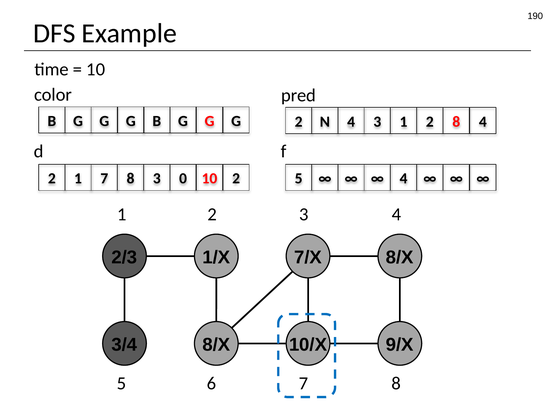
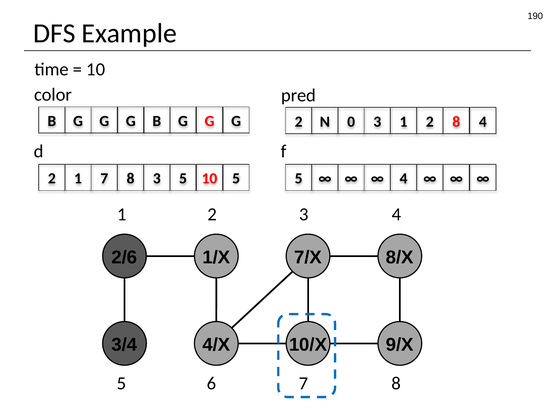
N 4: 4 -> 0 (351, 122)
3 0: 0 -> 5 (183, 179)
10 2: 2 -> 5 (236, 179)
2/3: 2/3 -> 2/6 (124, 257)
8/X: 8/X -> 4/X (216, 345)
